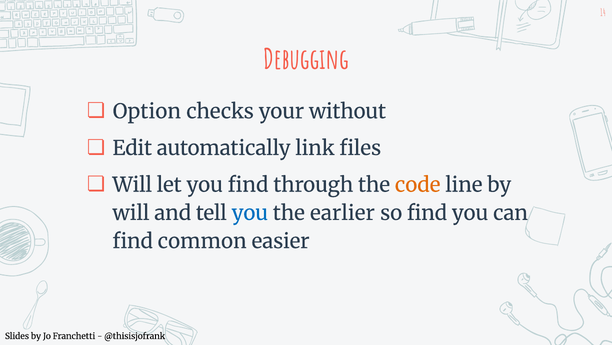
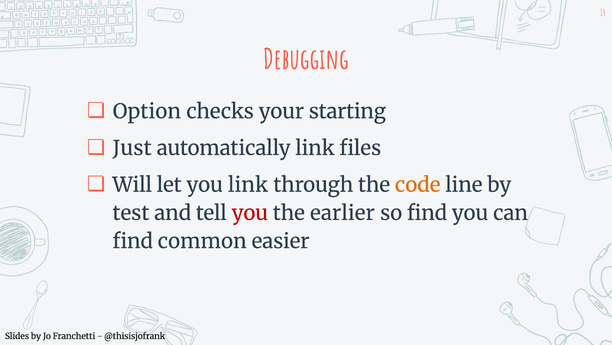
without: without -> starting (347, 111)
Edit: Edit -> Just (132, 148)
you find: find -> link (248, 185)
will: will -> test (131, 213)
you colour: blue -> red (250, 213)
